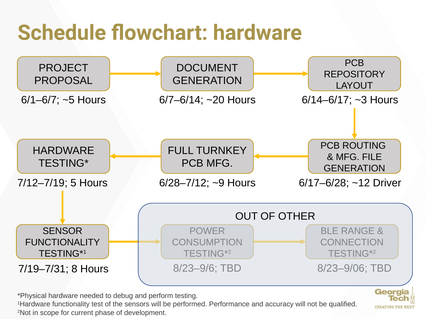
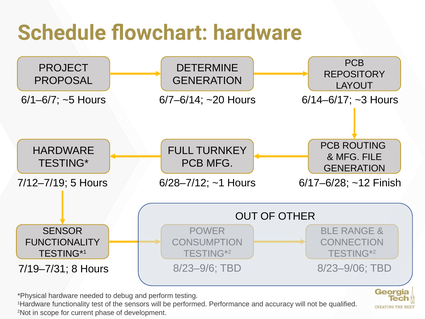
DOCUMENT: DOCUMENT -> DETERMINE (207, 68)
~9: ~9 -> ~1 (218, 183)
Driver: Driver -> Finish (387, 183)
